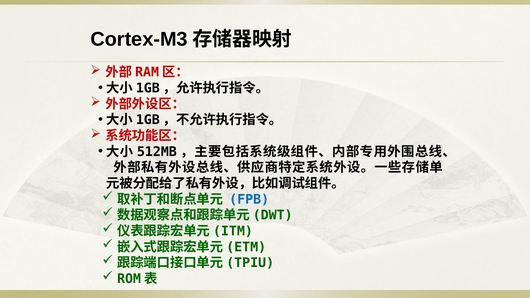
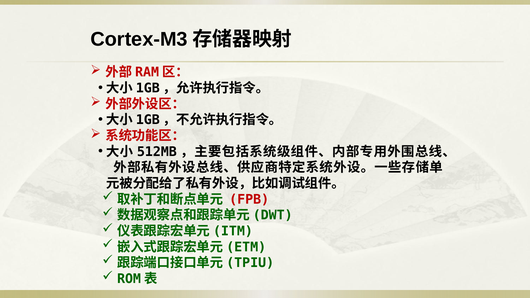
FPB colour: blue -> red (249, 199)
